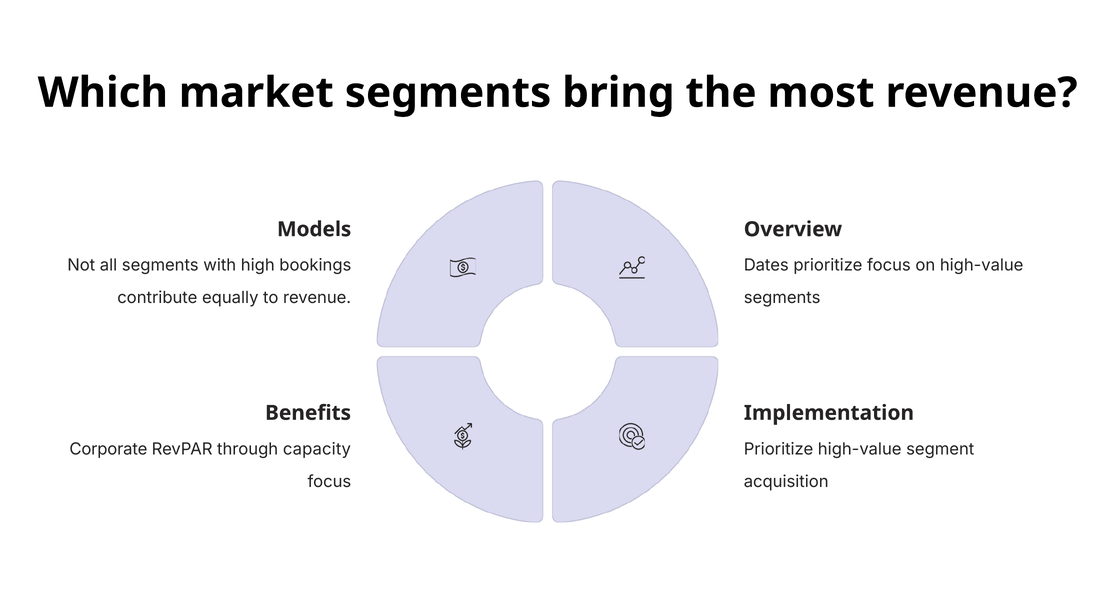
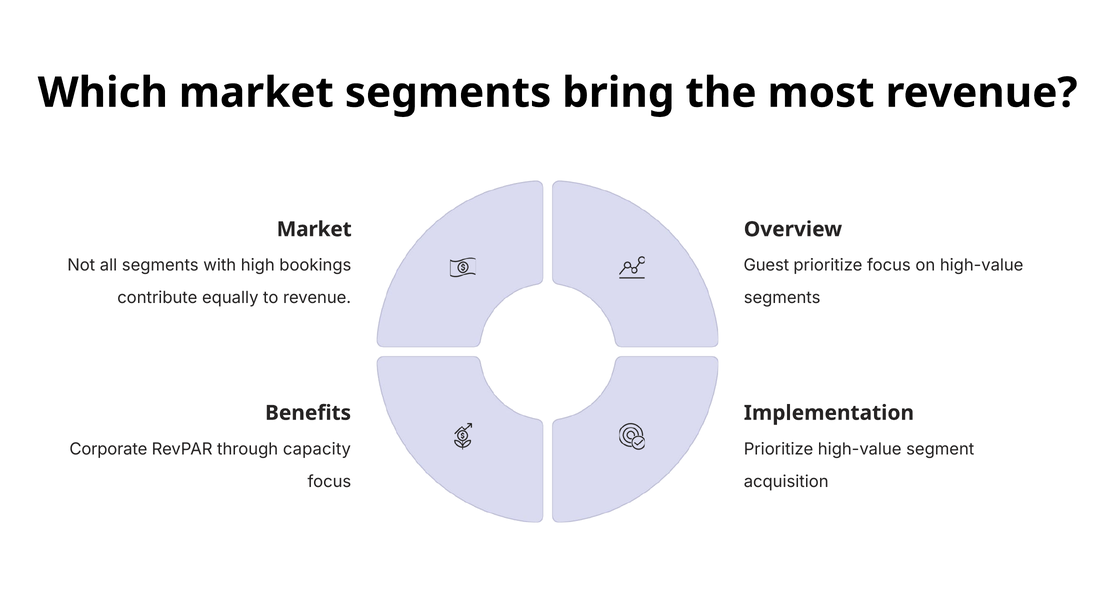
Models: Models -> Market (314, 229)
Dates: Dates -> Guest (766, 265)
